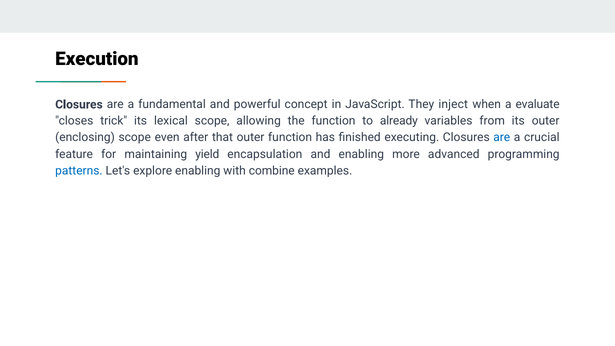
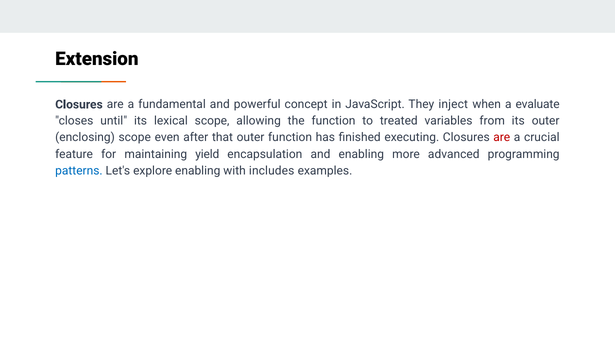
Execution: Execution -> Extension (97, 59)
trick: trick -> until (114, 121)
already: already -> treated (399, 121)
are colour: blue -> red (502, 138)
combine: combine -> includes (272, 171)
